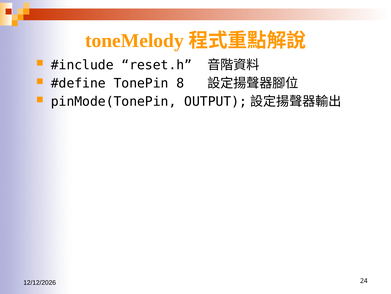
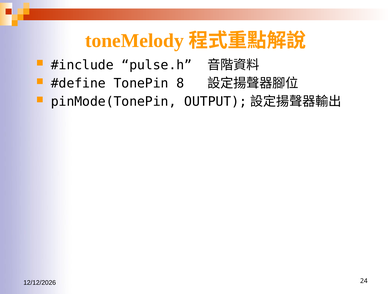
reset.h: reset.h -> pulse.h (157, 65)
